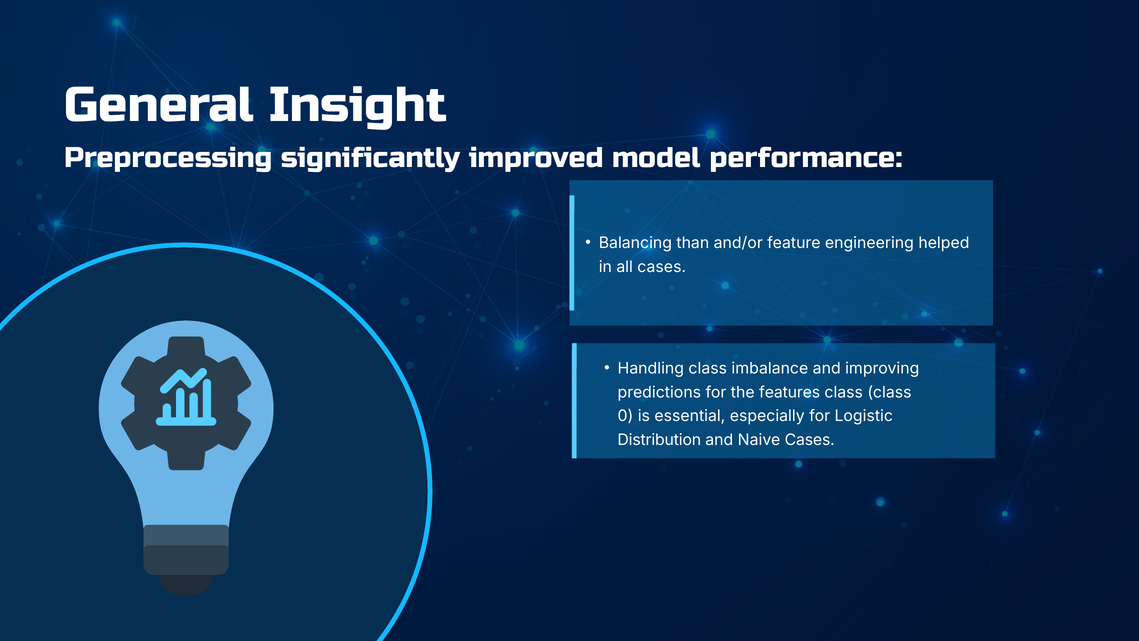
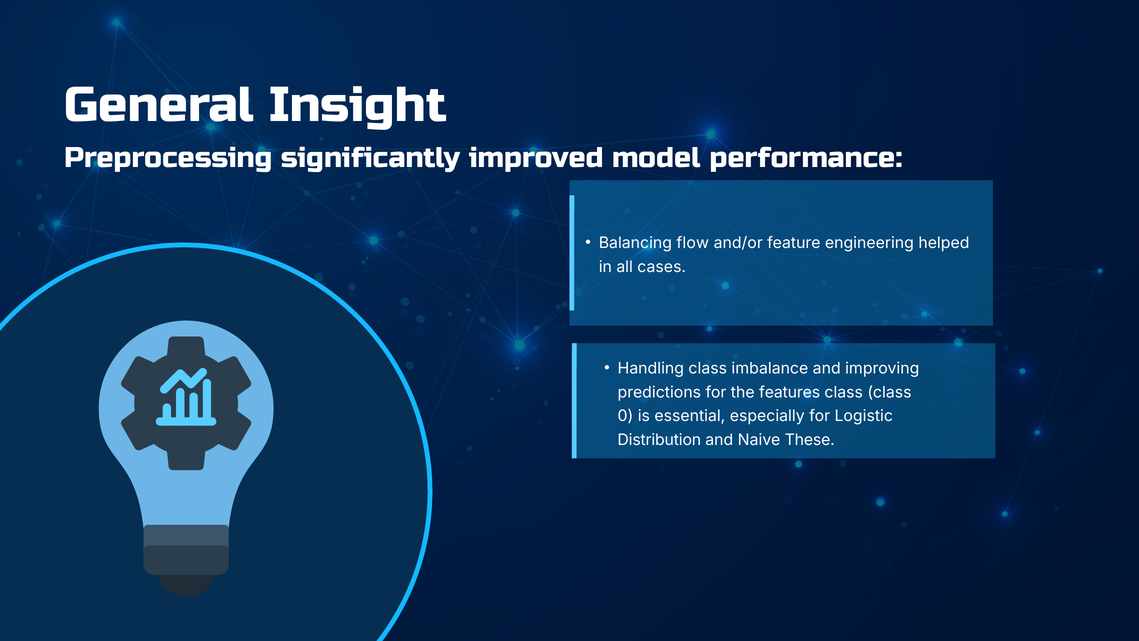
than: than -> flow (693, 243)
Naive Cases: Cases -> These (810, 440)
